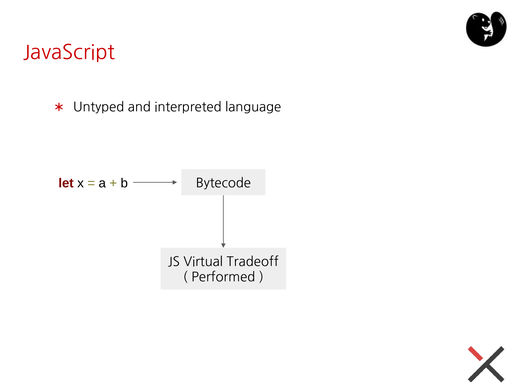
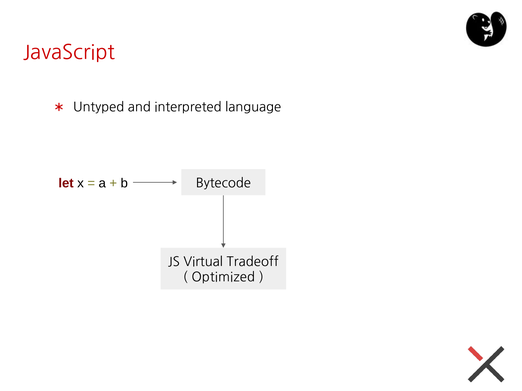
Performed: Performed -> Optimized (223, 278)
